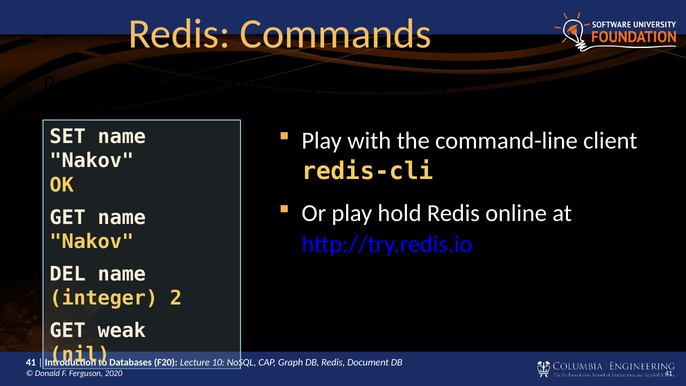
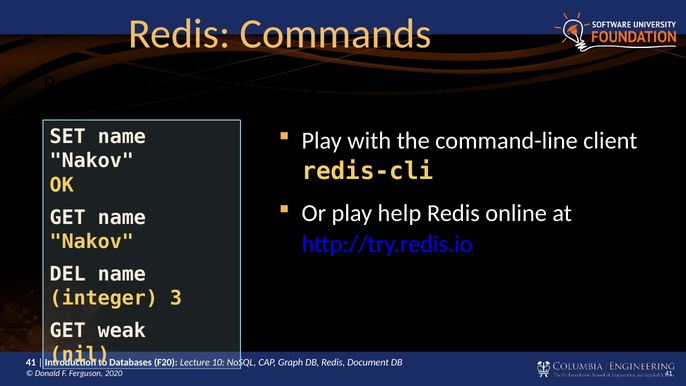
hold: hold -> help (399, 213)
2: 2 -> 3 (176, 298)
